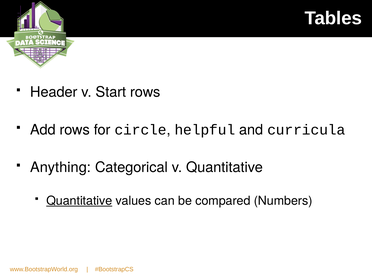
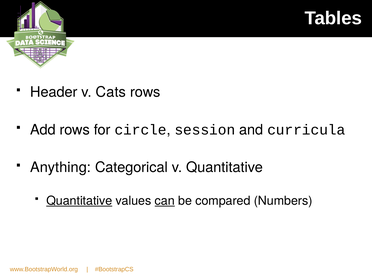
Start: Start -> Cats (111, 92)
helpful: helpful -> session (205, 130)
can underline: none -> present (165, 201)
